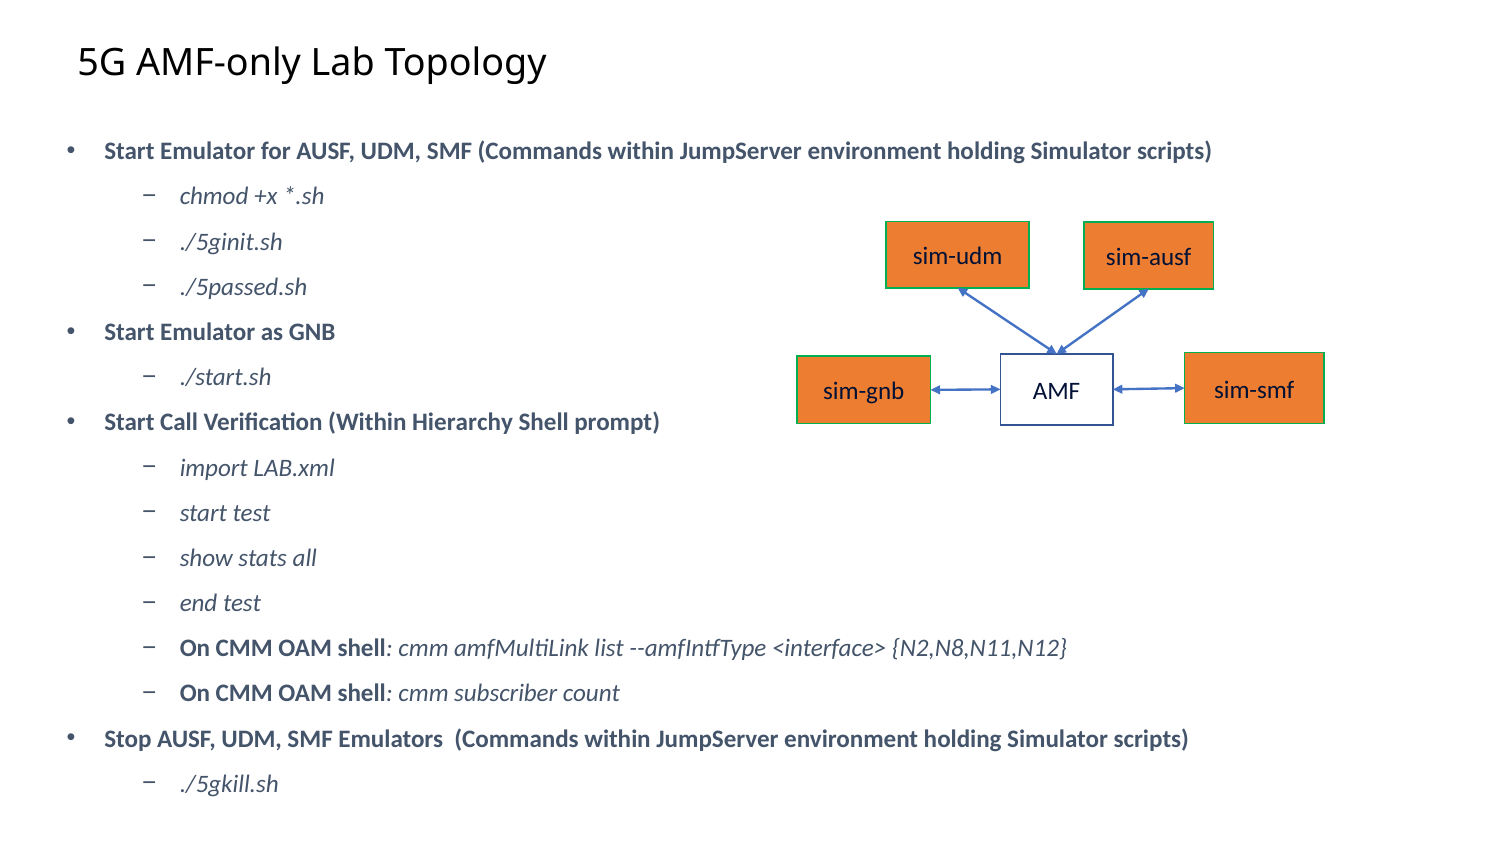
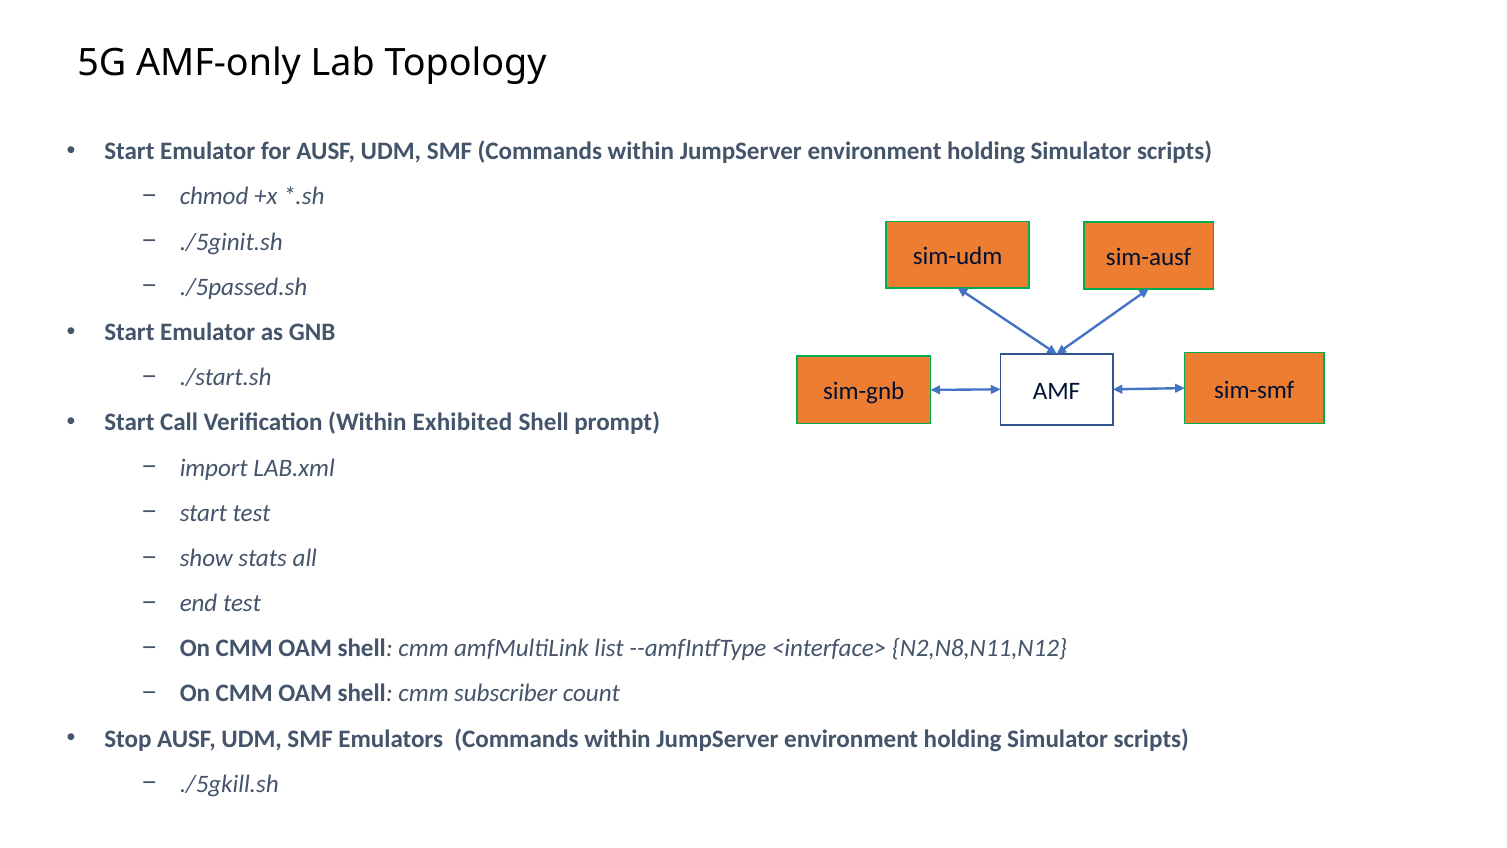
Hierarchy: Hierarchy -> Exhibited (462, 422)
